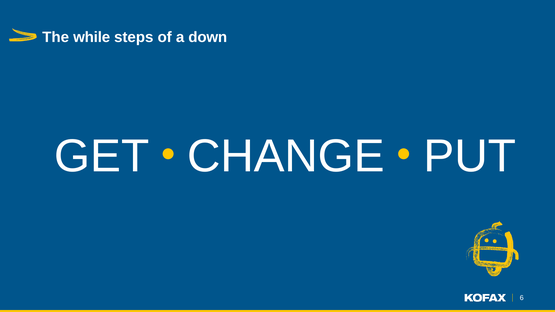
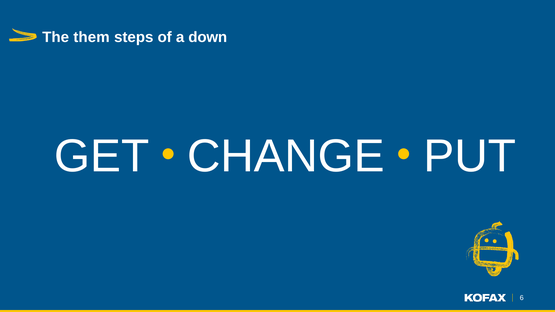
while: while -> them (92, 37)
